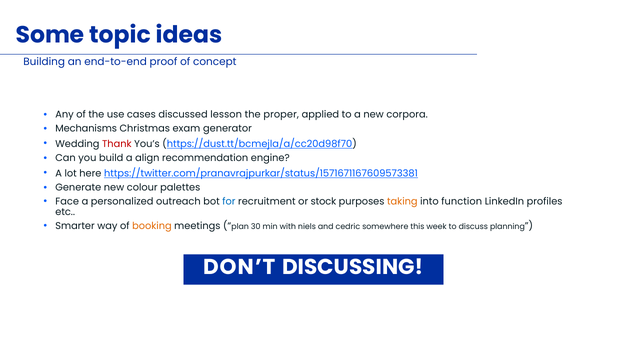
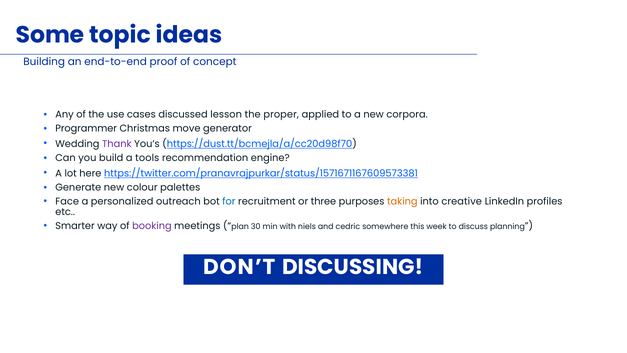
Mechanisms: Mechanisms -> Programmer (86, 129)
exam: exam -> move (186, 129)
Thank colour: red -> purple (117, 144)
align: align -> tools (147, 158)
stock: stock -> three (323, 201)
function: function -> creative (462, 201)
booking colour: orange -> purple (152, 226)
